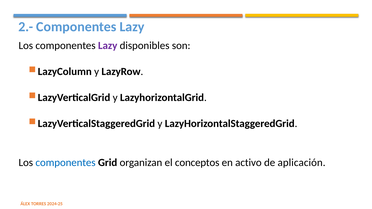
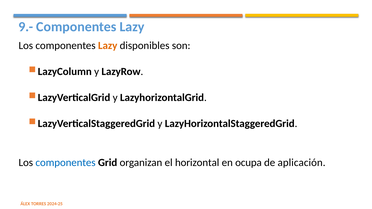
2.-: 2.- -> 9.- (26, 27)
Lazy colour: purple -> orange (108, 46)
conceptos: conceptos -> horizontal (197, 163)
activo: activo -> ocupa (248, 163)
